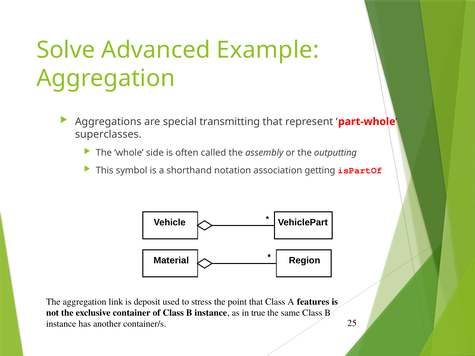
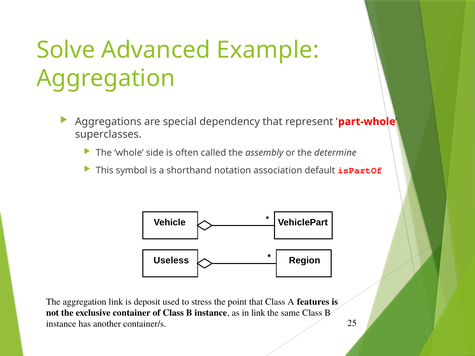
transmitting: transmitting -> dependency (230, 122)
outputting: outputting -> determine (335, 153)
getting: getting -> default (320, 170)
Material: Material -> Useless (171, 261)
in true: true -> link (258, 313)
